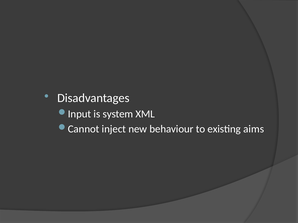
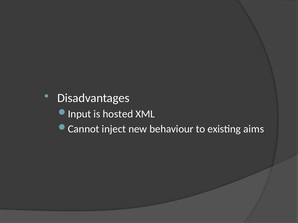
system: system -> hosted (118, 114)
